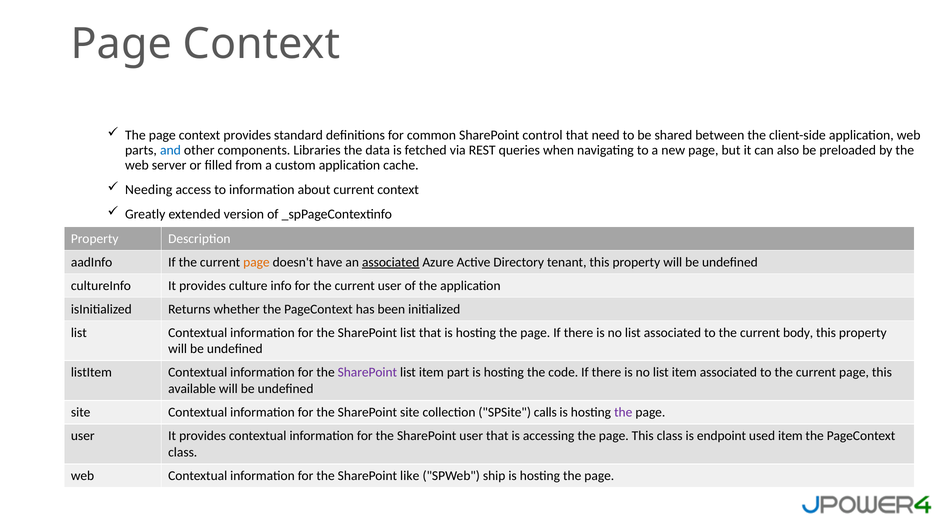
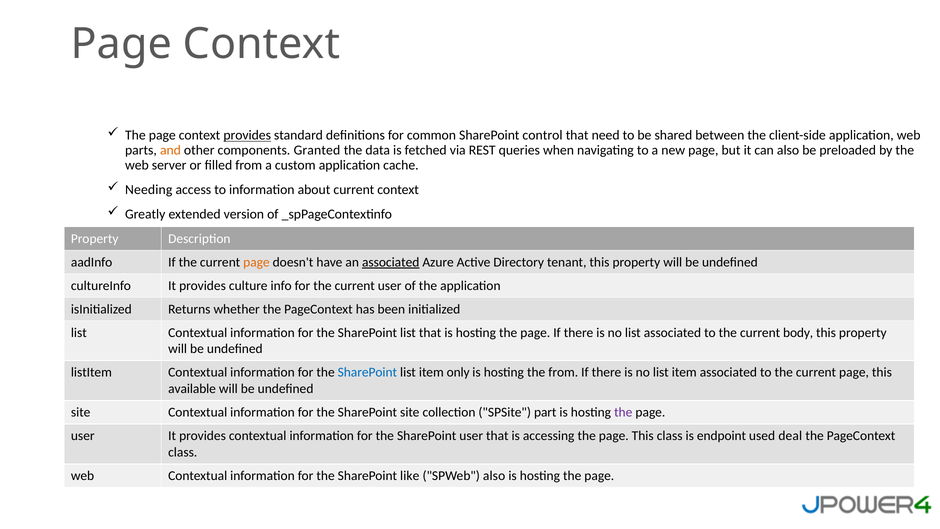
provides underline: none -> present (247, 135)
and colour: blue -> orange (170, 150)
Libraries: Libraries -> Granted (317, 150)
SharePoint colour: purple -> blue (367, 372)
part: part -> only (458, 372)
the code: code -> from (563, 372)
calls: calls -> part (545, 412)
used item: item -> deal (790, 436)
SPWeb ship: ship -> also (494, 476)
